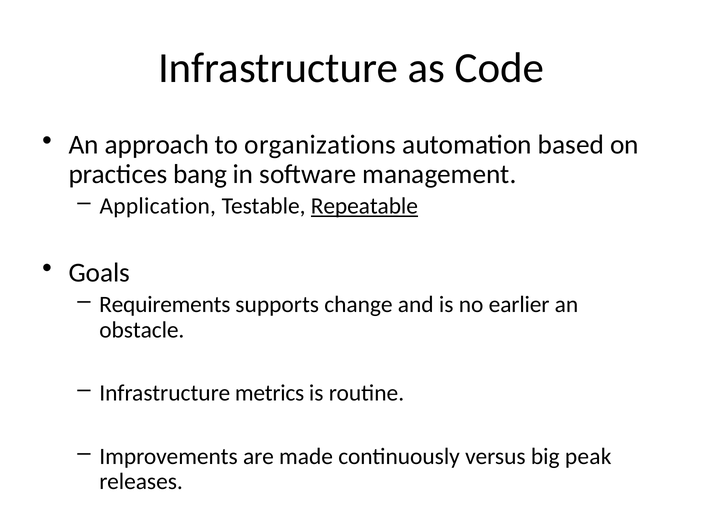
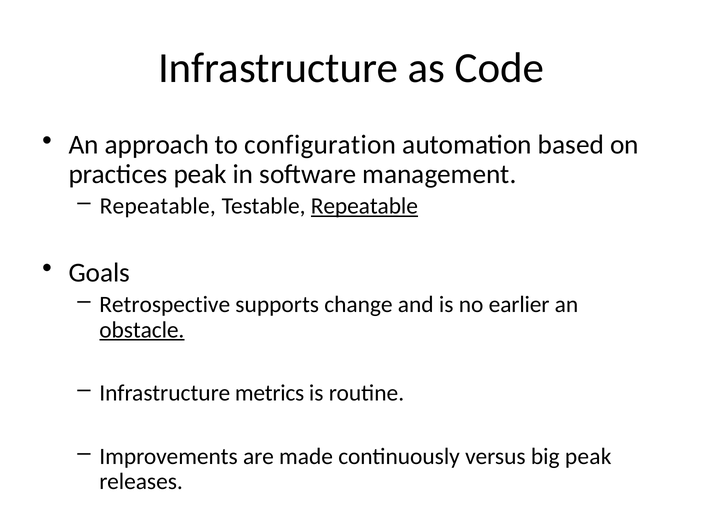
organizations: organizations -> configuration (320, 145)
practices bang: bang -> peak (200, 174)
Application: Application -> Repeatable (158, 206)
Requirements: Requirements -> Retrospective (165, 305)
obstacle underline: none -> present (142, 330)
